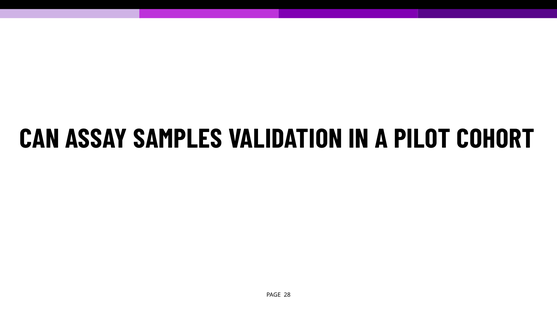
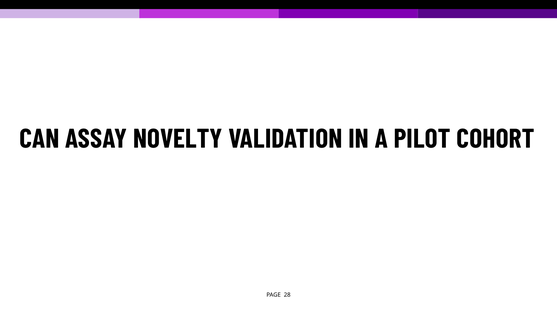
SAMPLES: SAMPLES -> NOVELTY (178, 139)
